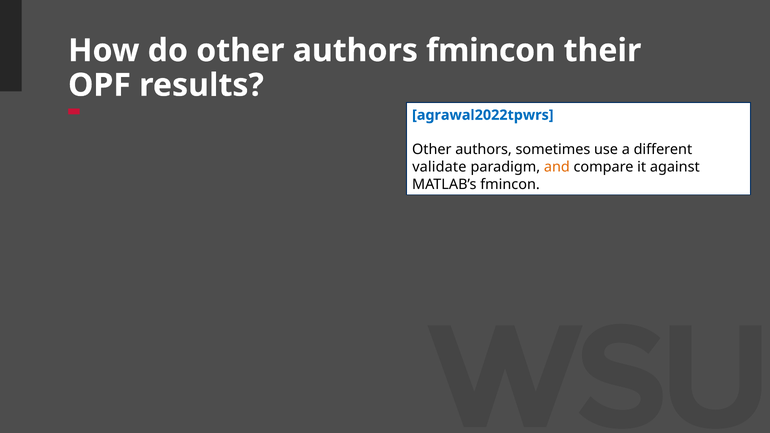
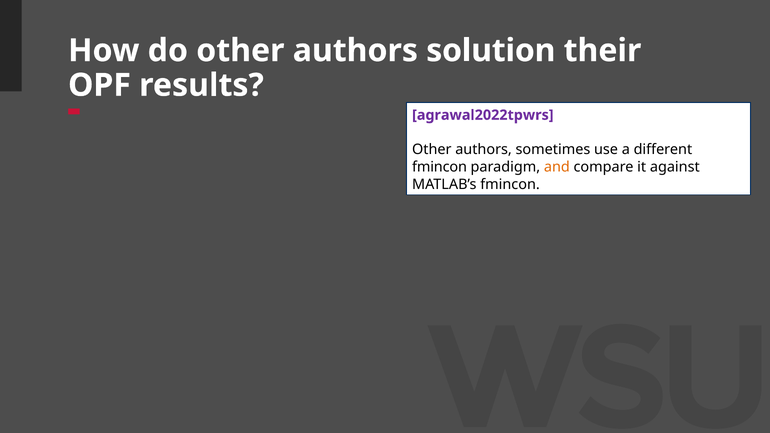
authors fmincon: fmincon -> solution (491, 51)
agrawal2022tpwrs colour: blue -> purple (483, 115)
validate: validate -> fmincon (440, 167)
